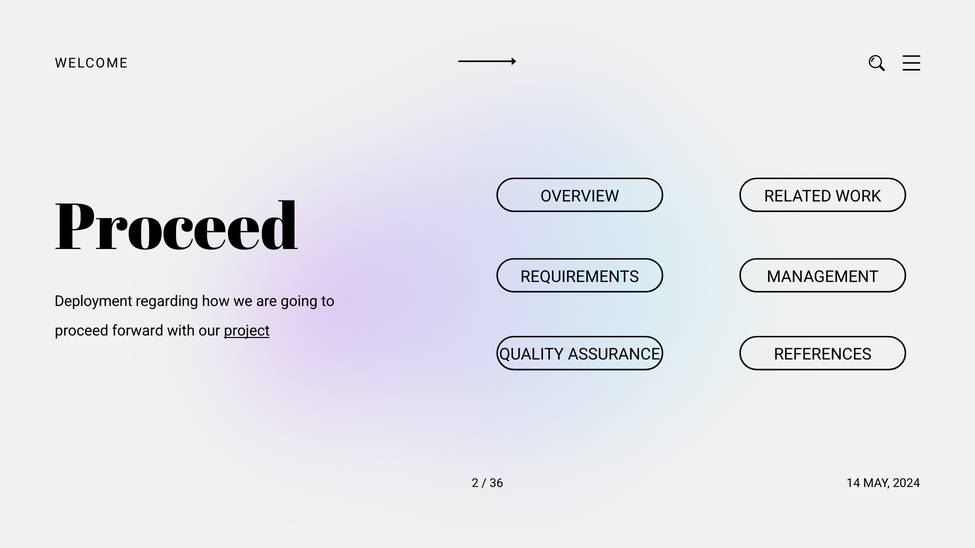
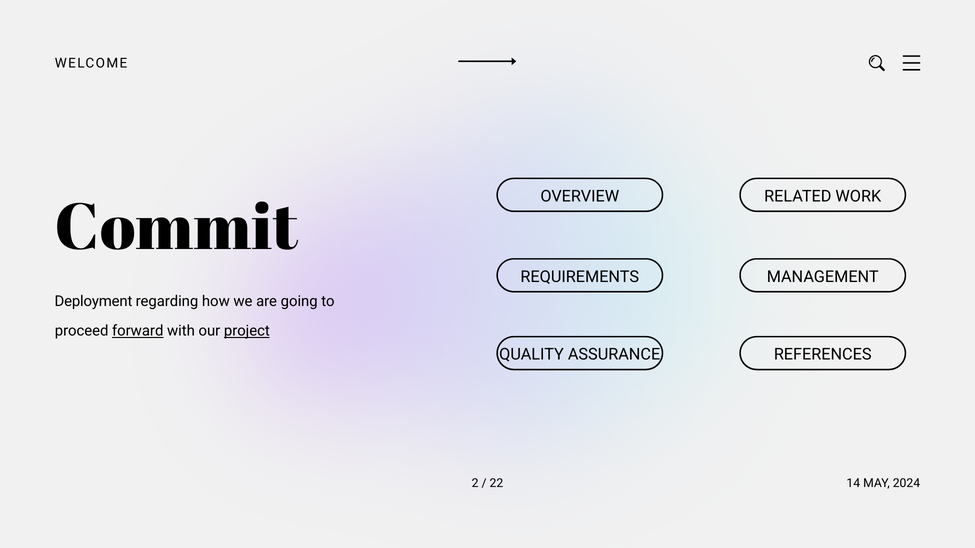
Proceed: Proceed -> Commit (177, 228)
forward underline: none -> present (138, 331)
36: 36 -> 22 (496, 484)
